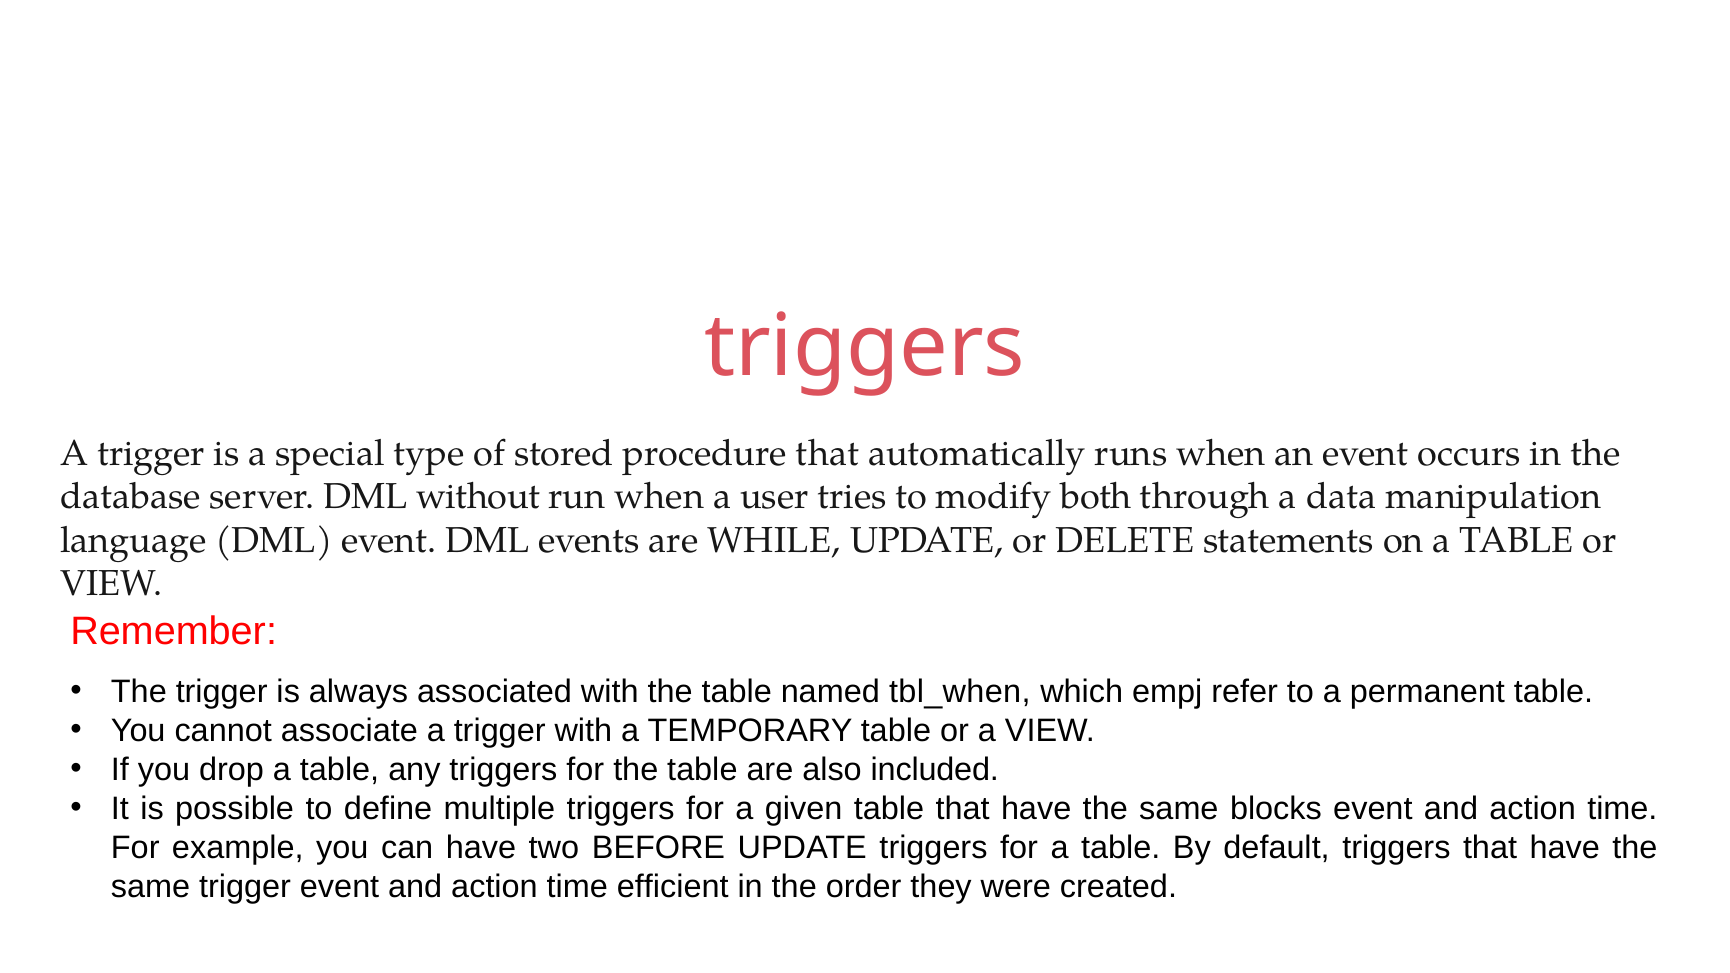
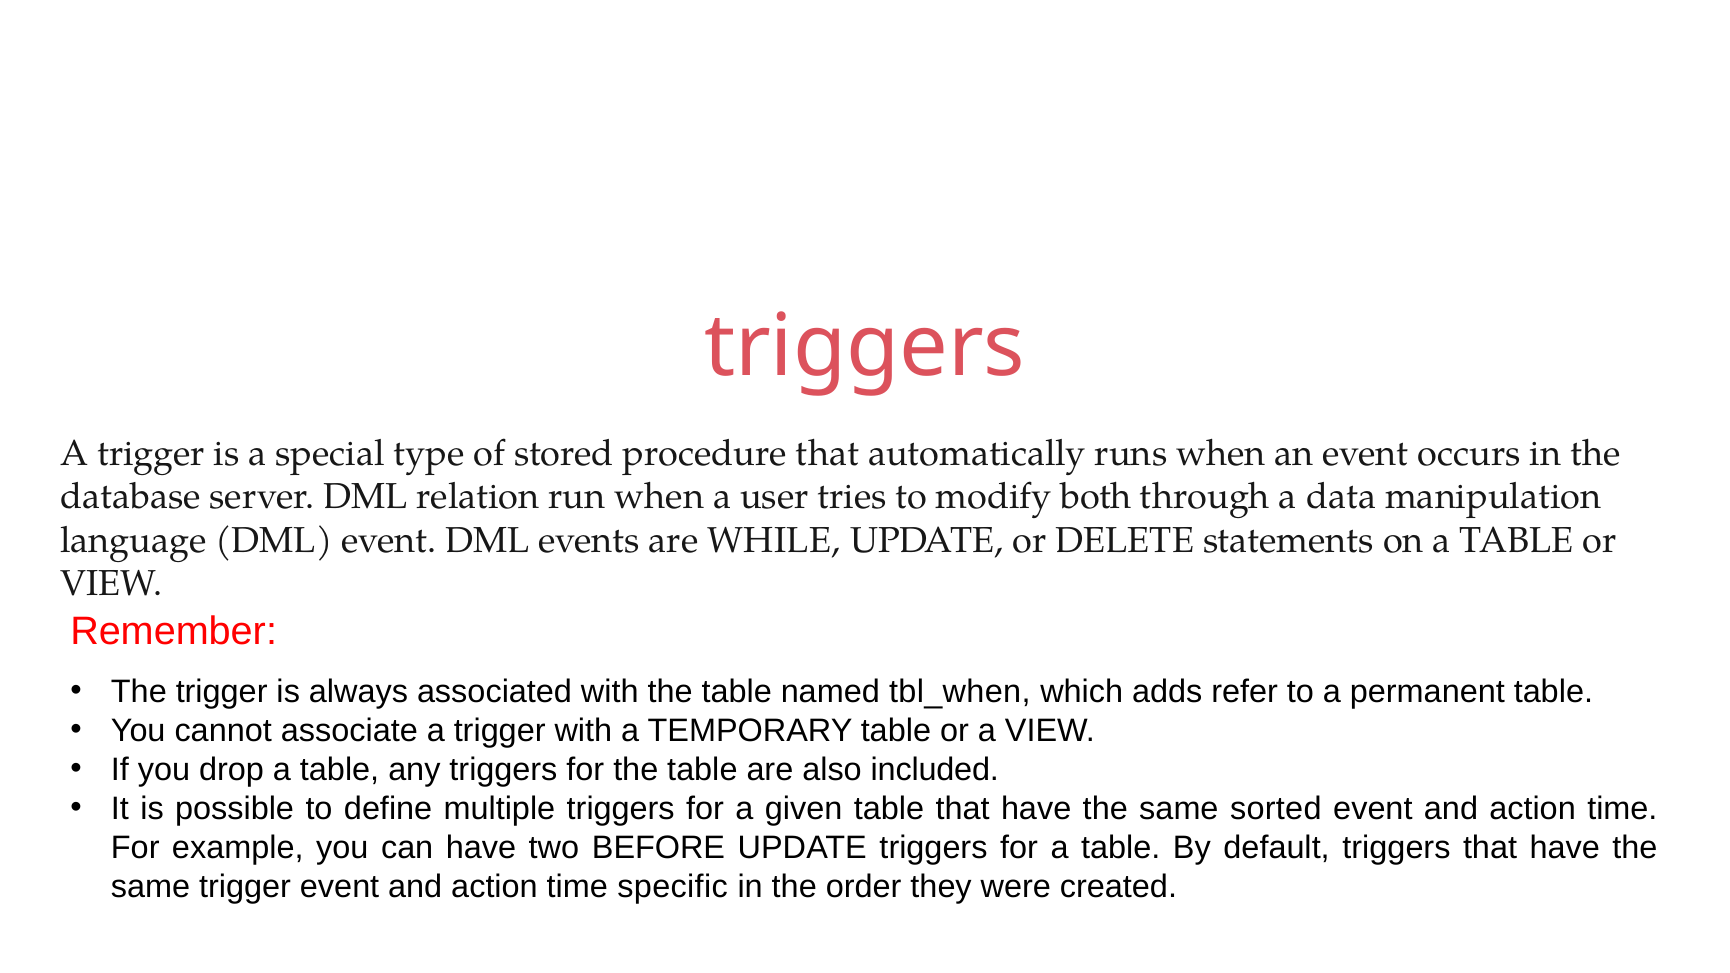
without: without -> relation (478, 497)
empj: empj -> adds (1167, 692)
blocks: blocks -> sorted (1276, 809)
efficient: efficient -> specific (673, 887)
